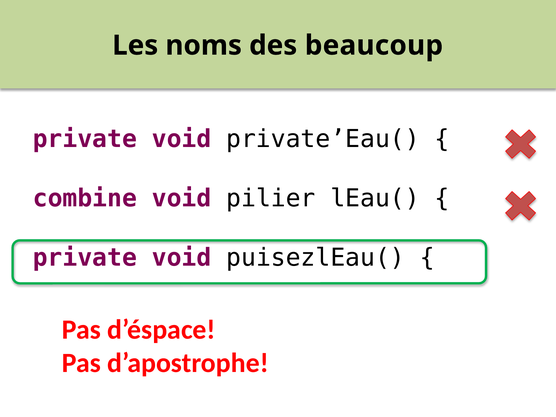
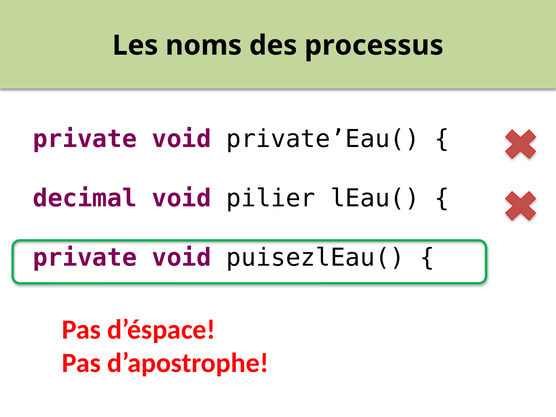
beaucoup: beaucoup -> processus (374, 45)
combine: combine -> decimal (85, 198)
